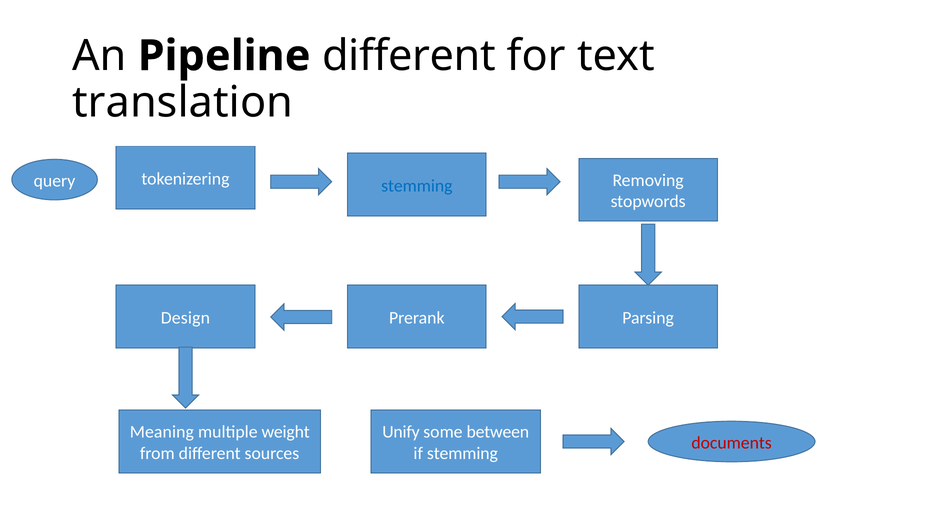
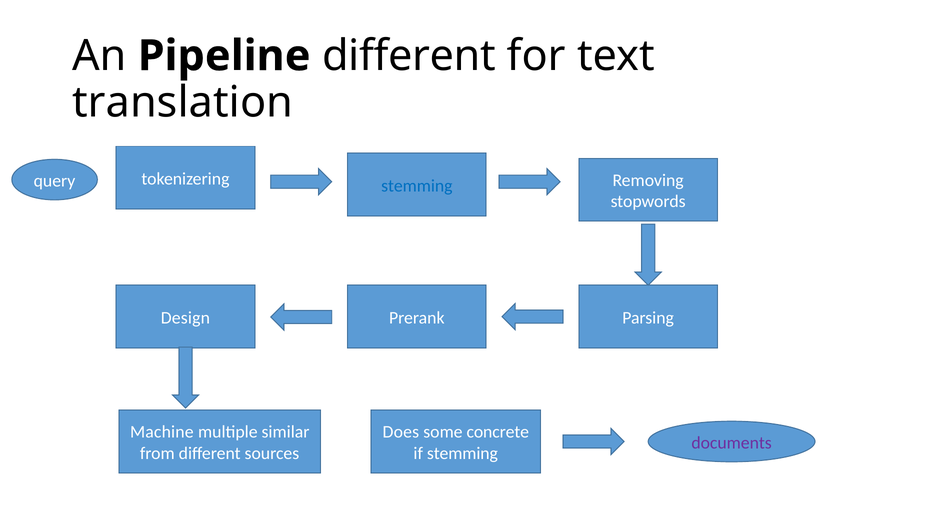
Meaning: Meaning -> Machine (162, 433)
weight: weight -> similar (286, 433)
Unify: Unify -> Does (401, 433)
between: between -> concrete (498, 433)
documents colour: red -> purple (732, 443)
